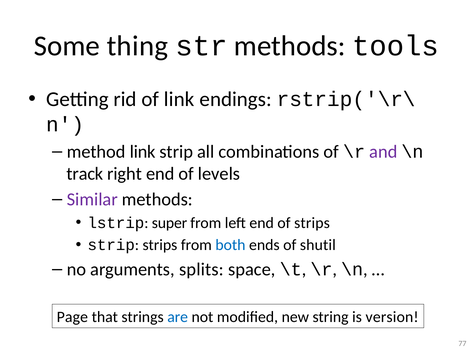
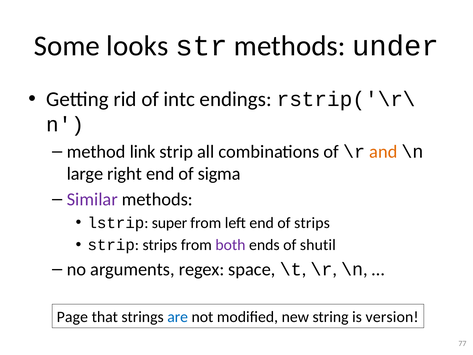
thing: thing -> looks (137, 46)
tools: tools -> under (396, 46)
of link: link -> intc (179, 99)
and colour: purple -> orange (383, 152)
track: track -> large (85, 174)
levels: levels -> sigma (219, 174)
both colour: blue -> purple (230, 245)
splits: splits -> regex (202, 269)
